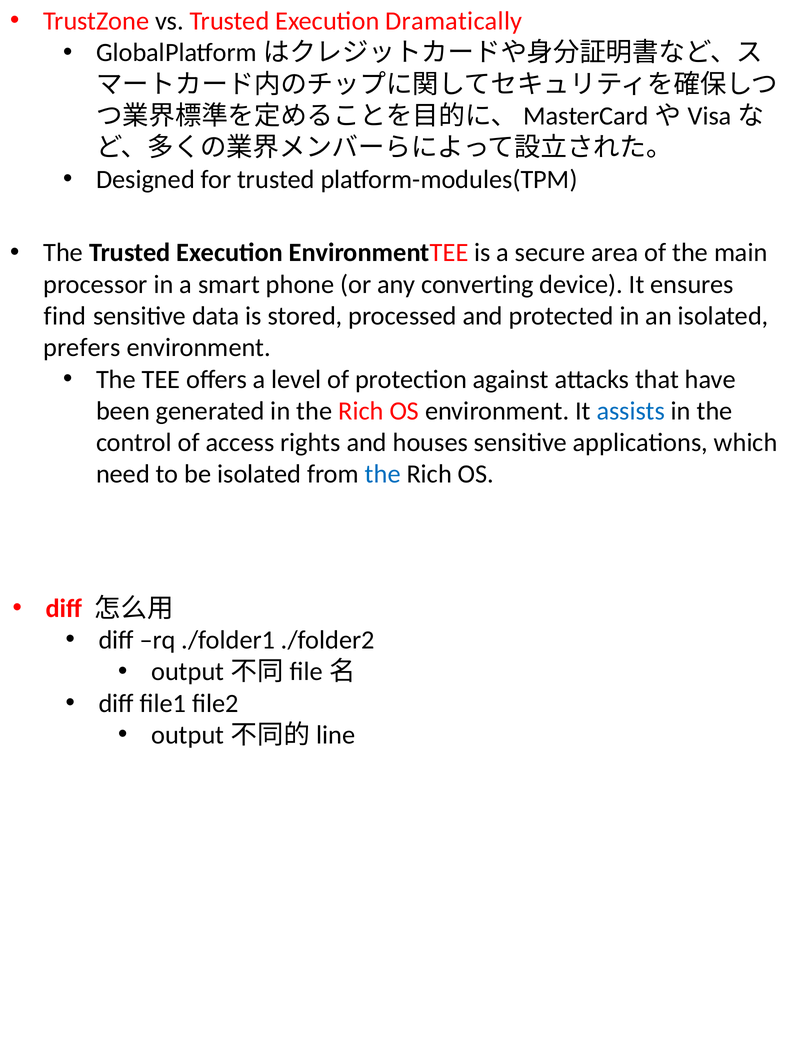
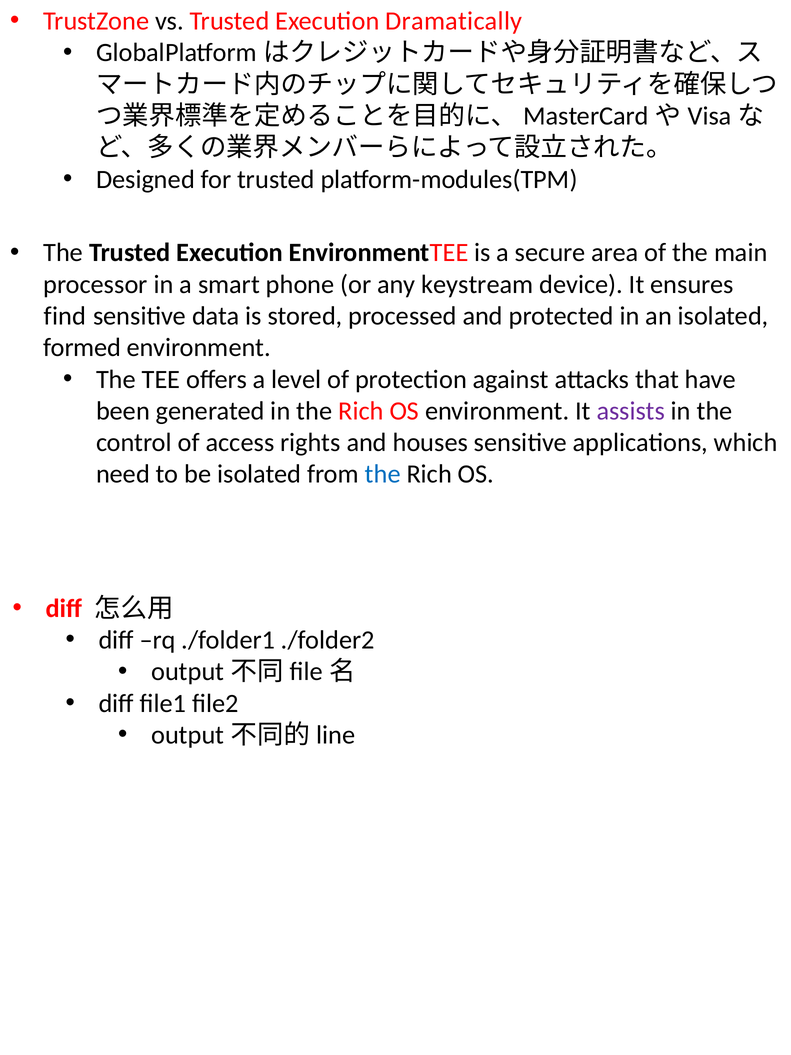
converting: converting -> keystream (477, 284)
prefers: prefers -> formed (82, 348)
assists colour: blue -> purple (631, 411)
